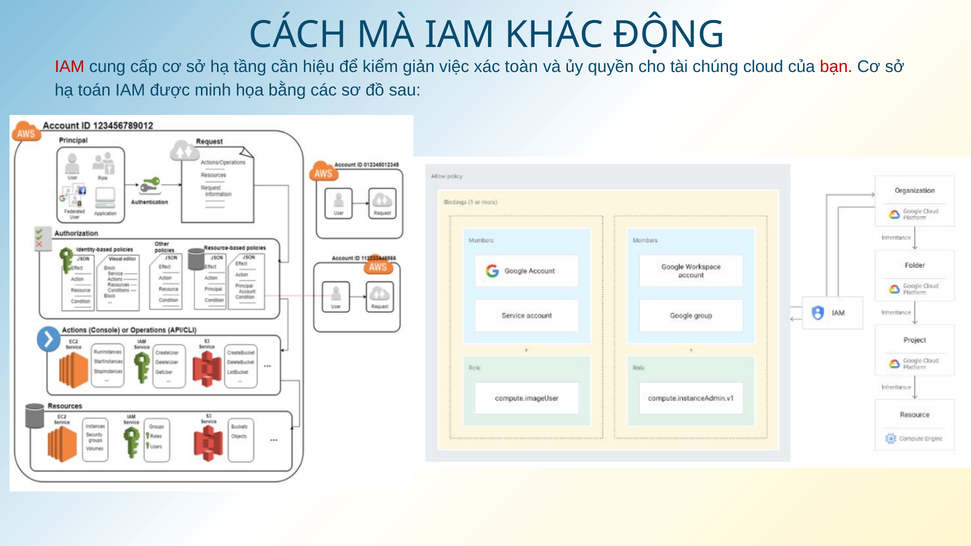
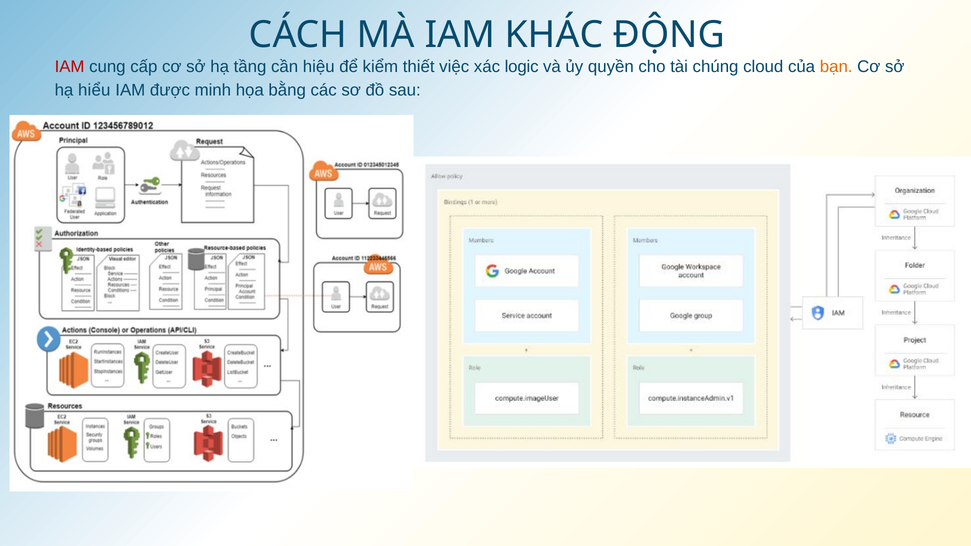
giản: giản -> thiết (419, 67)
toàn: toàn -> logic (522, 67)
bạn colour: red -> orange (836, 67)
toán: toán -> hiểu (94, 90)
